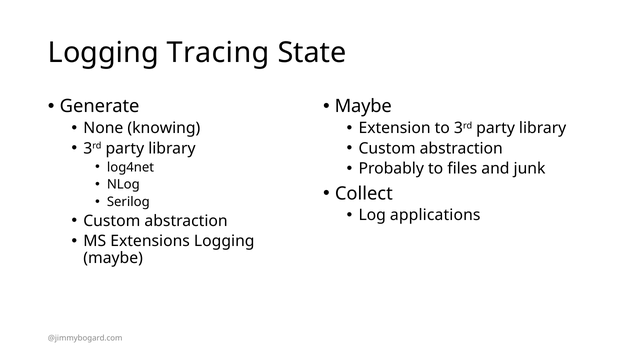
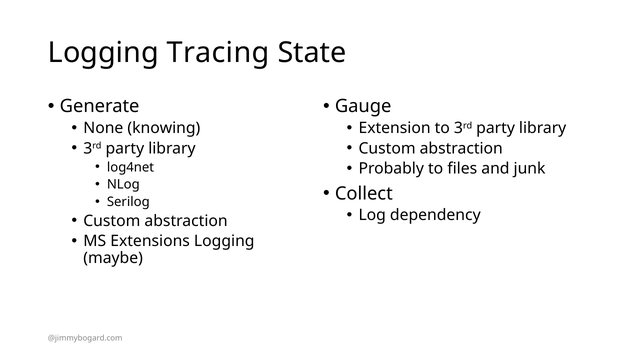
Maybe: Maybe -> Gauge (363, 106)
applications: applications -> dependency (435, 215)
